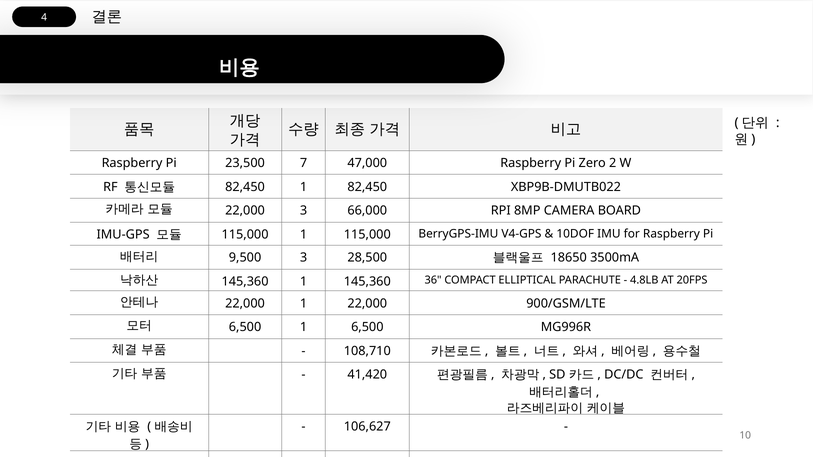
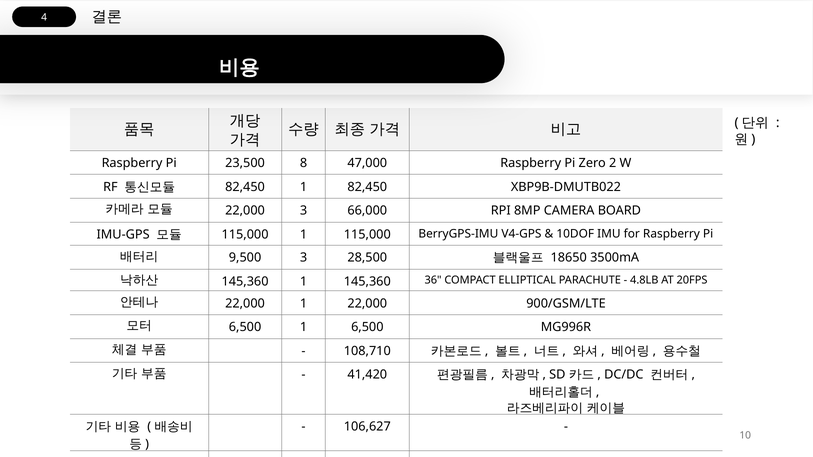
7: 7 -> 8 (304, 163)
